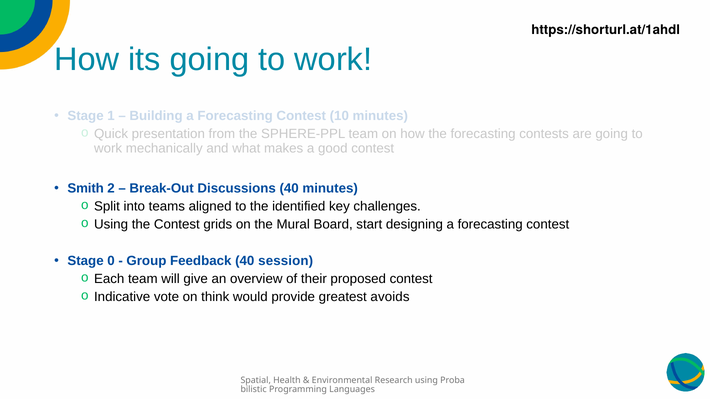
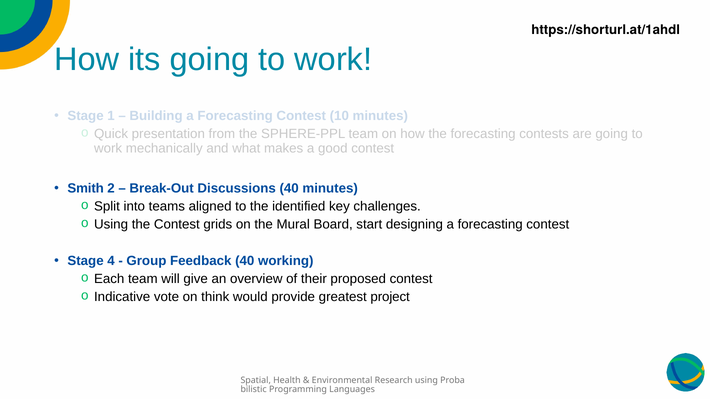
0: 0 -> 4 (111, 261)
session: session -> working (286, 261)
avoids: avoids -> project (390, 297)
